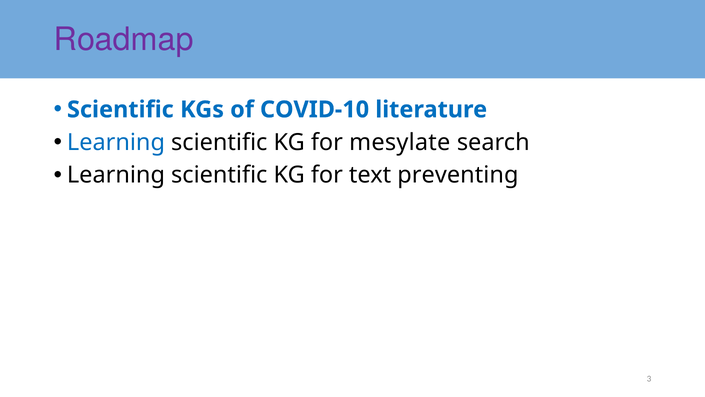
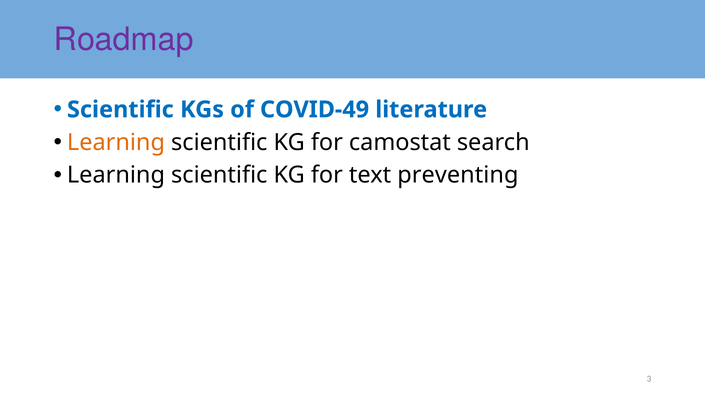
COVID-10: COVID-10 -> COVID-49 (315, 109)
Learning colour: blue -> orange (116, 142)
mesylate: mesylate -> camostat (400, 142)
